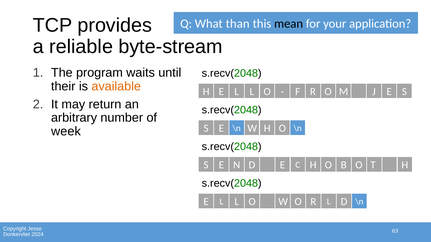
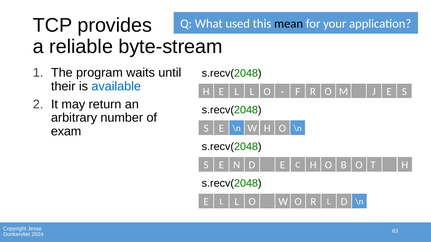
than: than -> used (238, 24)
available colour: orange -> blue (116, 86)
week: week -> exam (66, 132)
